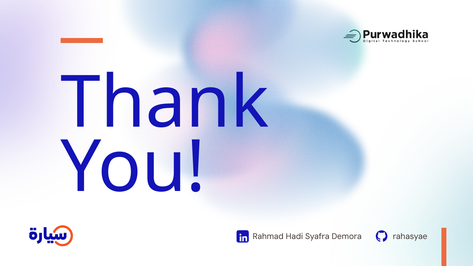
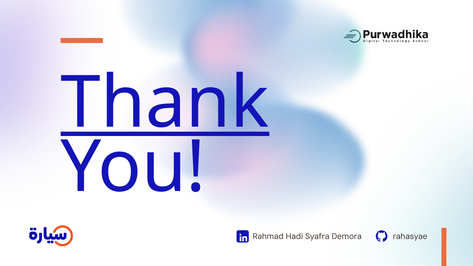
Thank underline: none -> present (165, 103)
